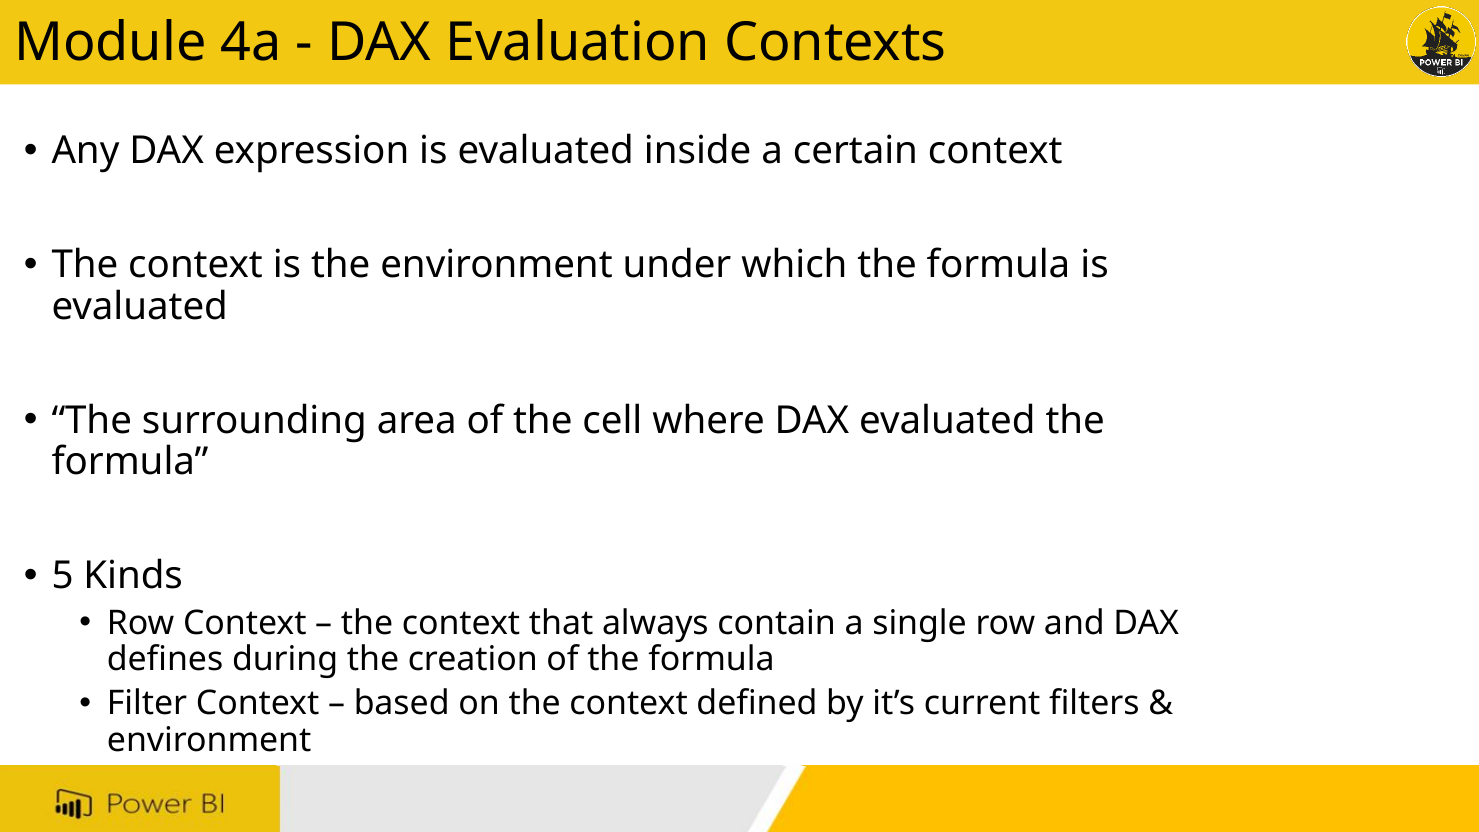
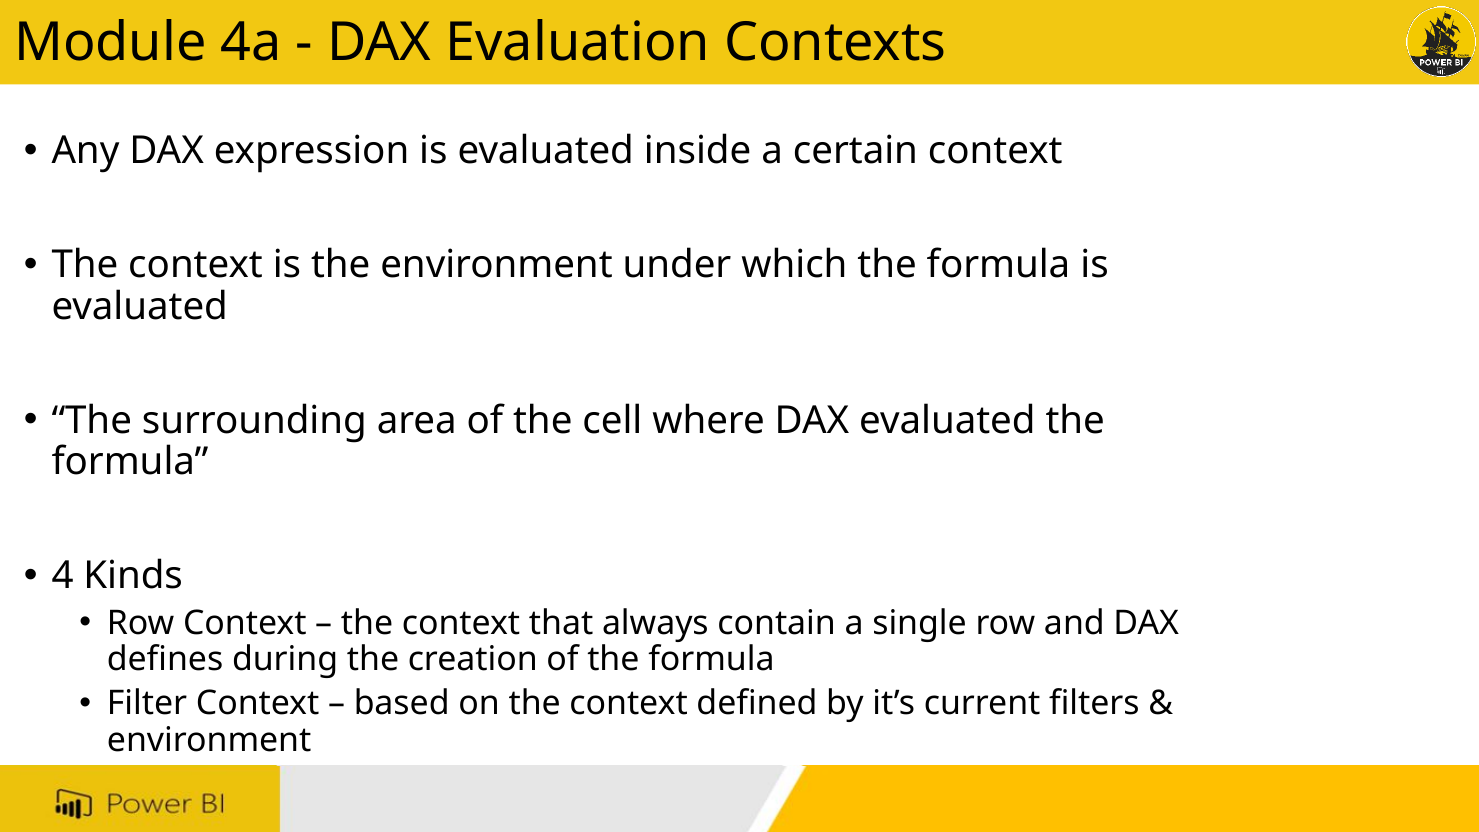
5: 5 -> 4 (63, 576)
